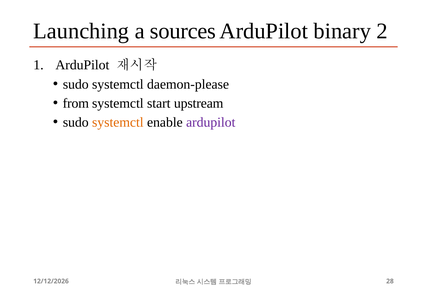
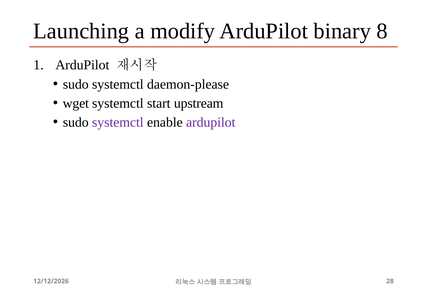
sources: sources -> modify (183, 31)
2: 2 -> 8 (382, 31)
from: from -> wget (76, 104)
systemctl colour: orange -> purple (118, 123)
